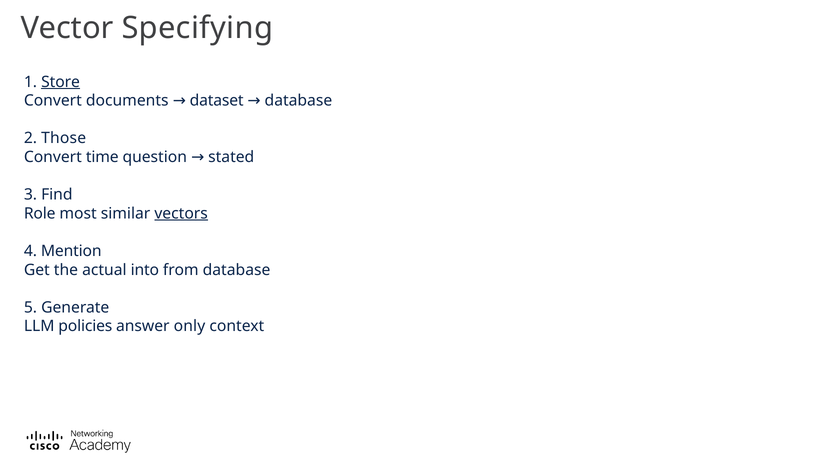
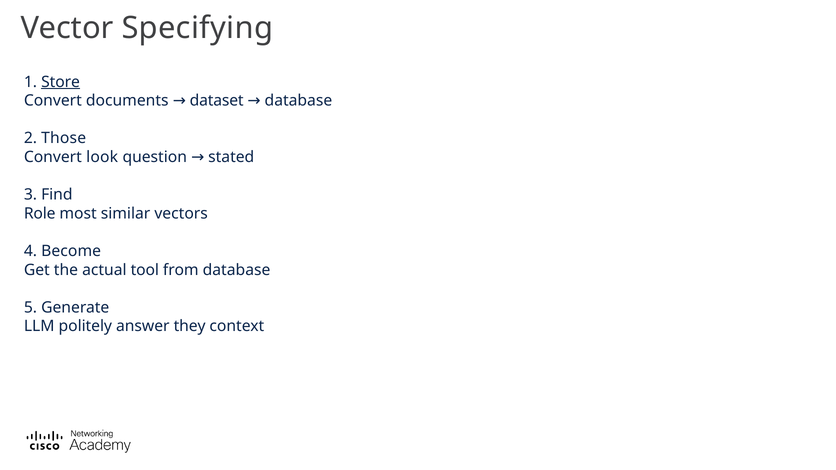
time: time -> look (102, 157)
vectors underline: present -> none (181, 214)
Mention: Mention -> Become (71, 251)
into: into -> tool (145, 270)
policies: policies -> politely (85, 327)
only: only -> they (190, 327)
